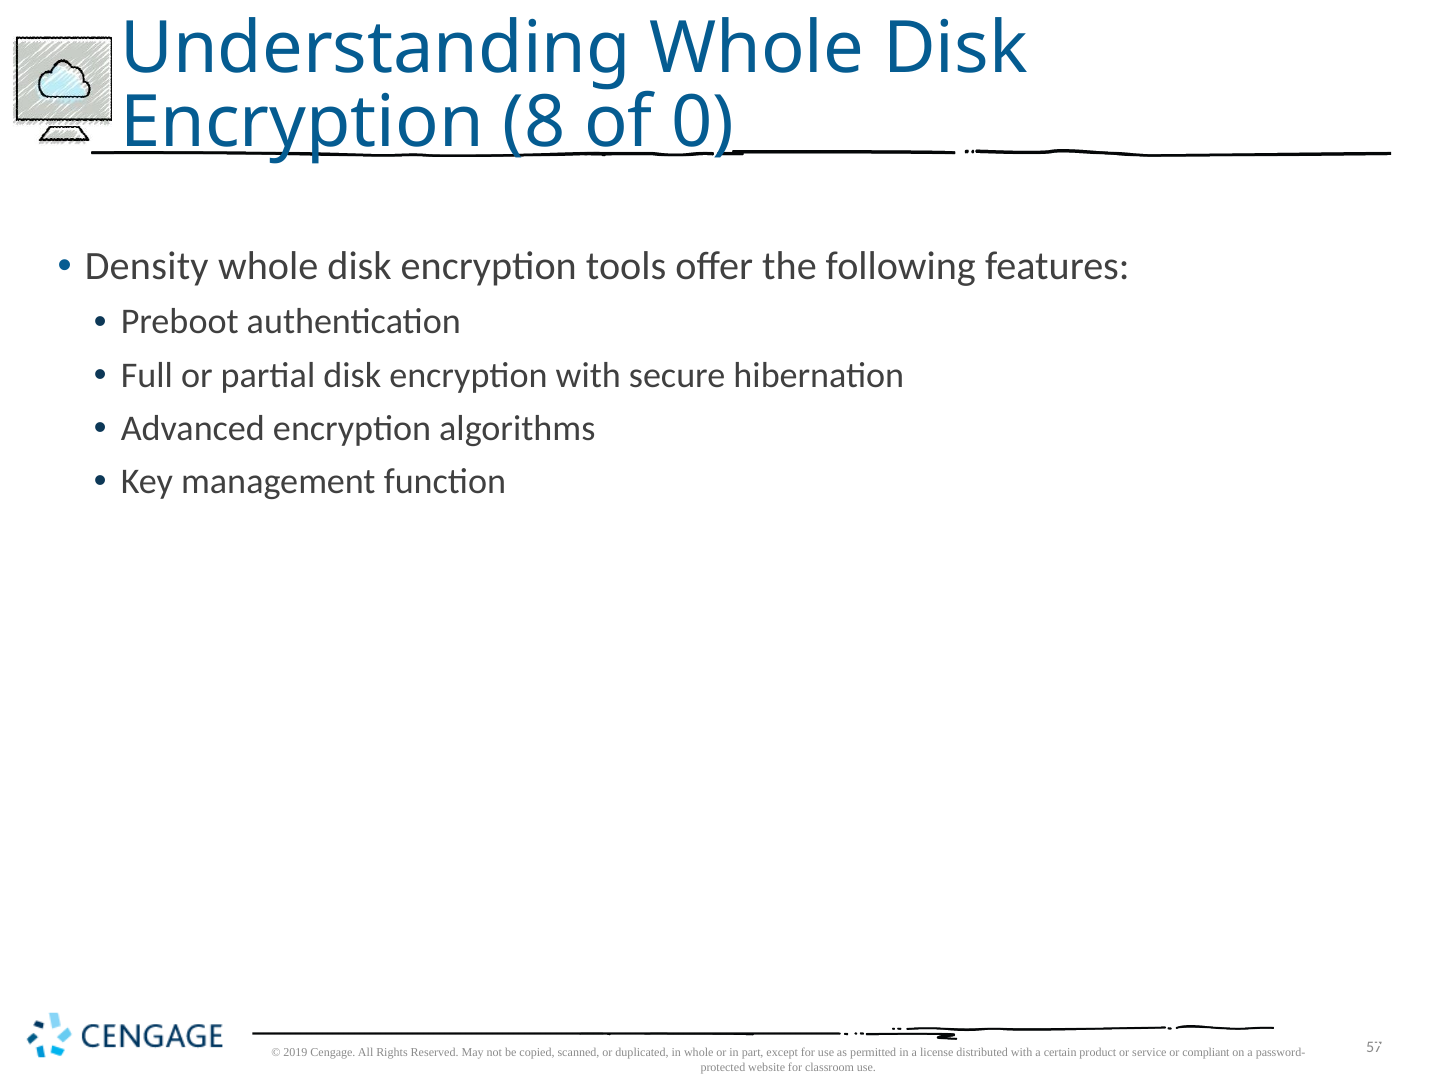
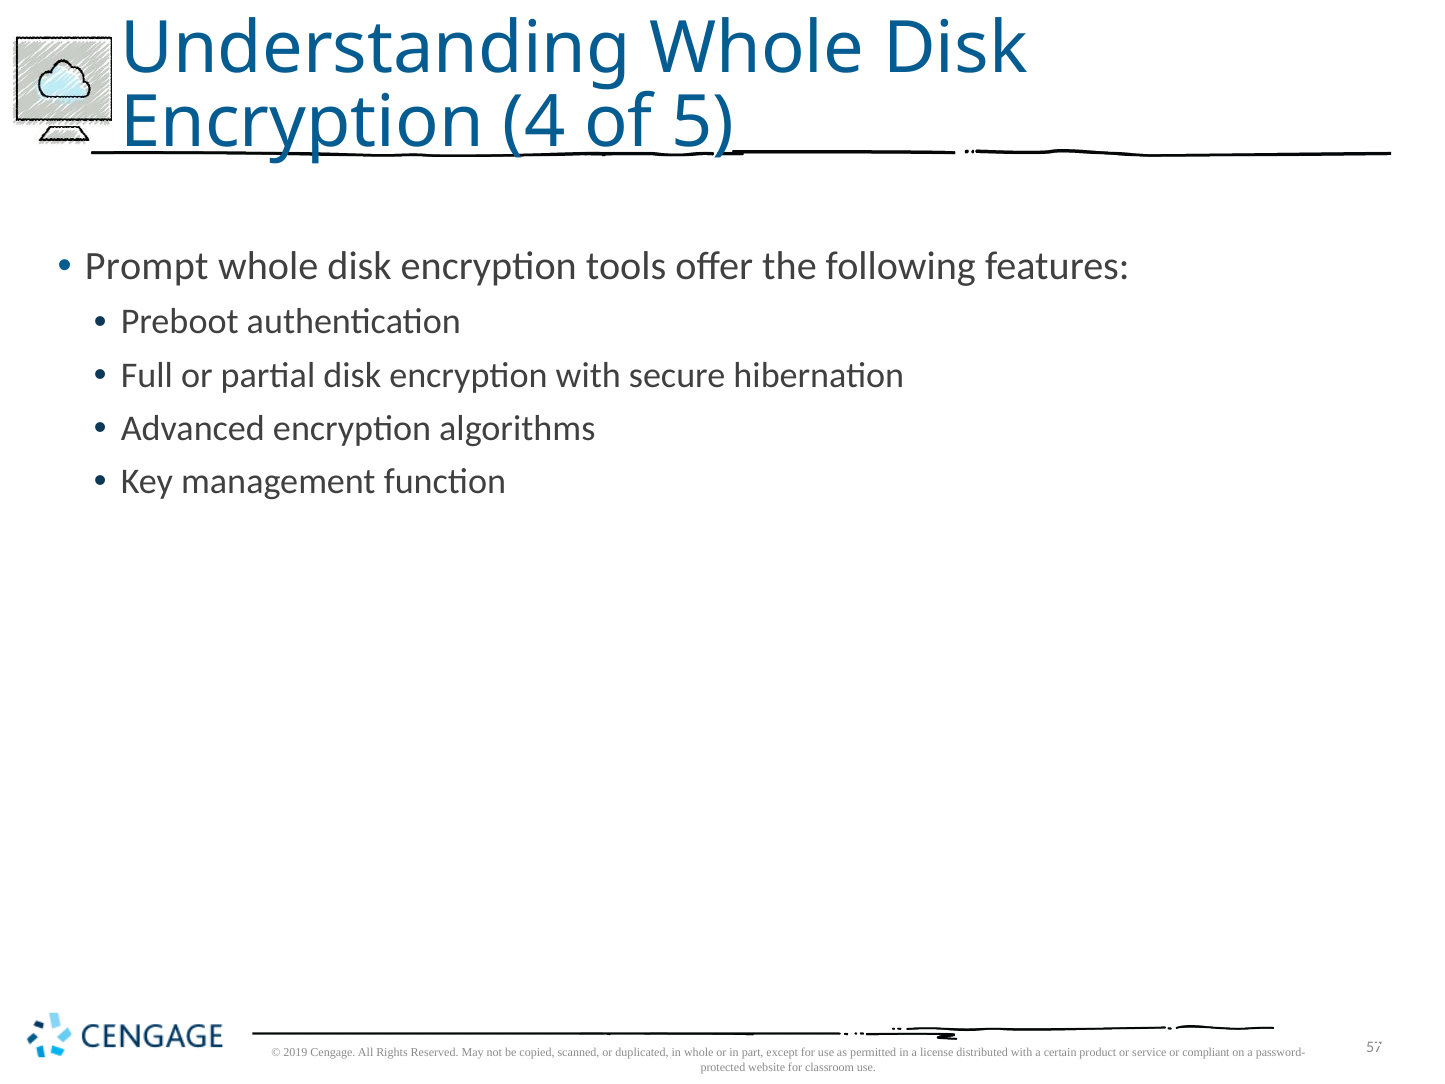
8: 8 -> 4 (534, 123)
0: 0 -> 5 (703, 123)
Density: Density -> Prompt (147, 266)
